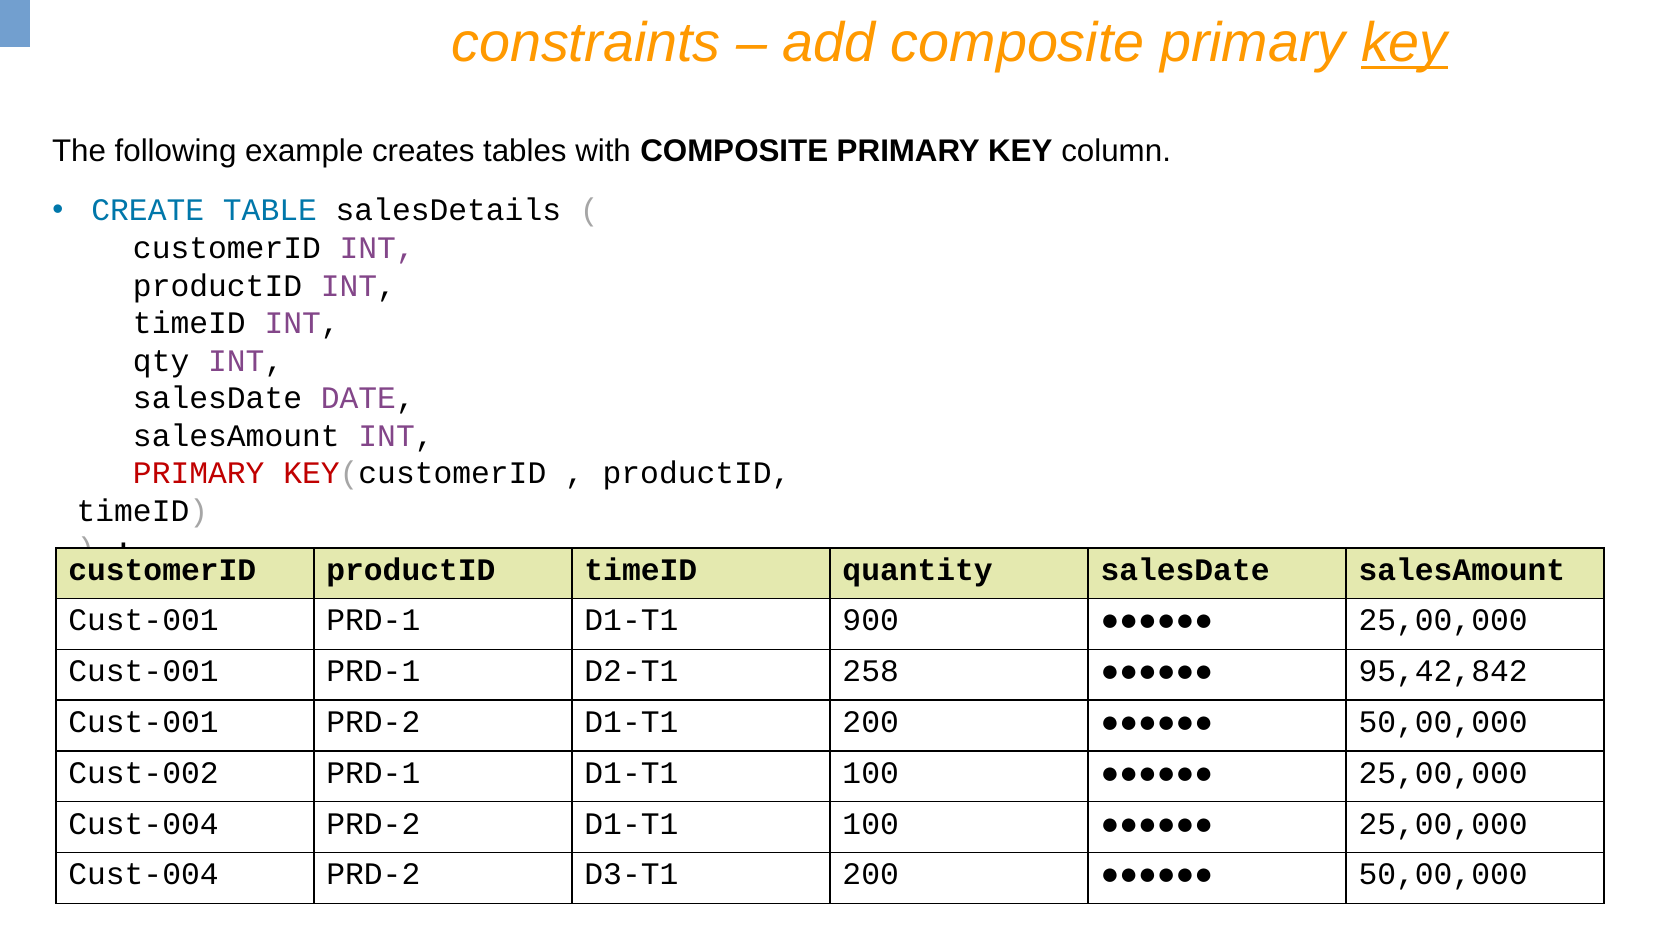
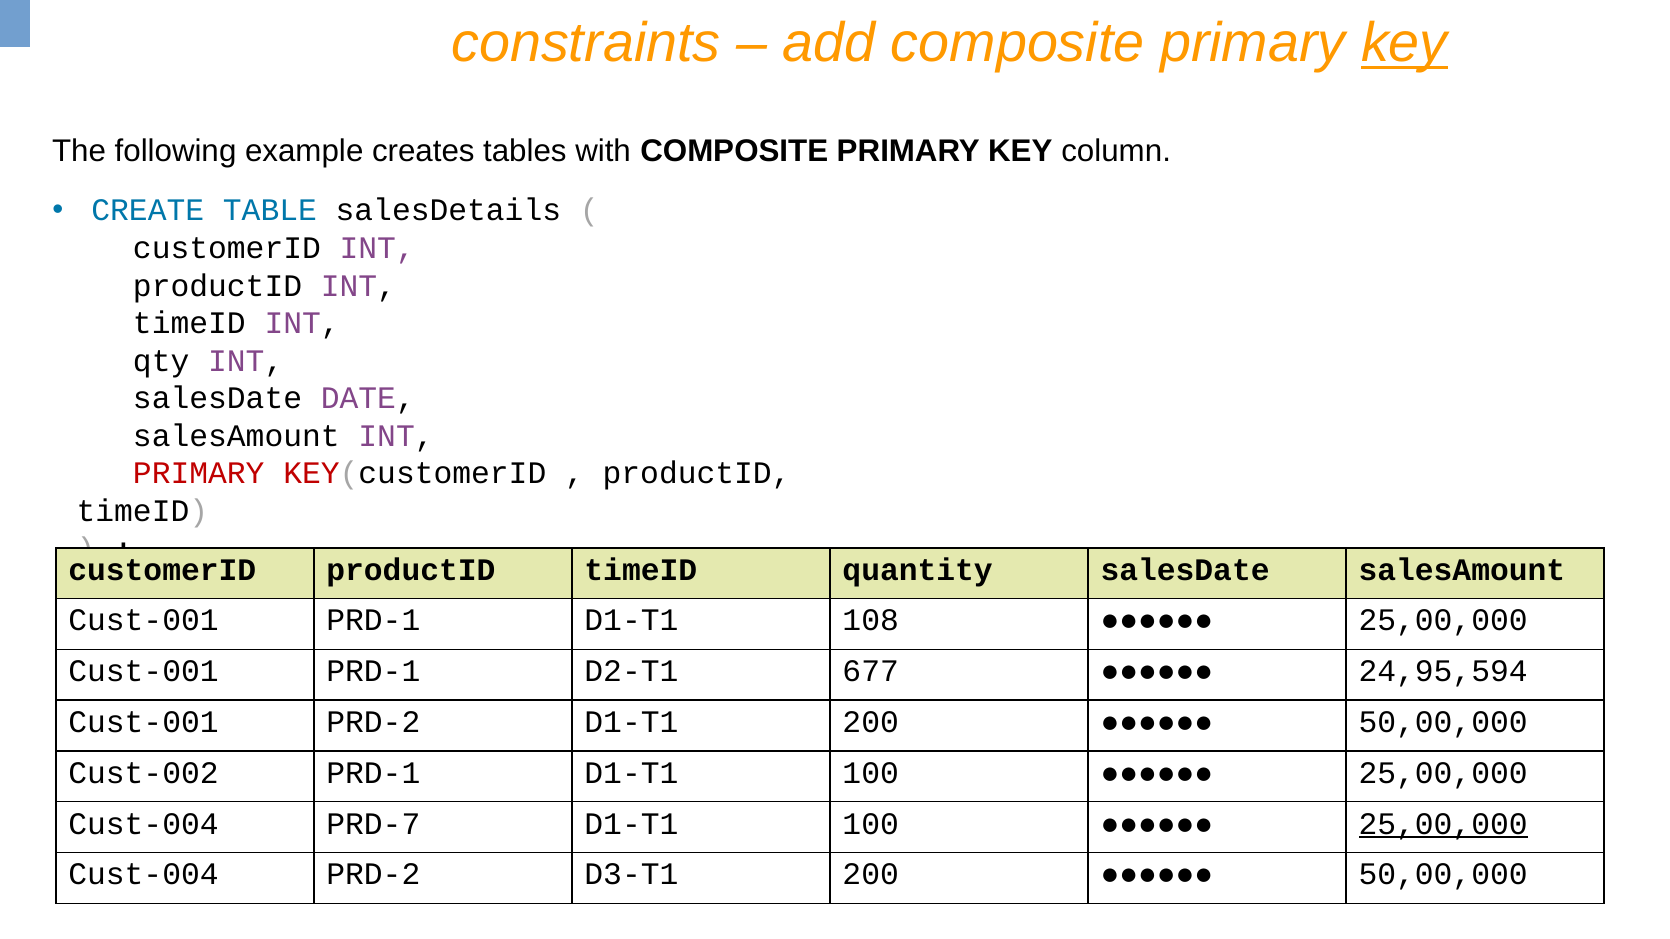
900: 900 -> 108 (871, 621)
258: 258 -> 677 (871, 672)
95,42,842: 95,42,842 -> 24,95,594 (1443, 672)
PRD-2: PRD-2 -> PRD-7 (373, 824)
25,00,000 underline: none -> present (1443, 824)
